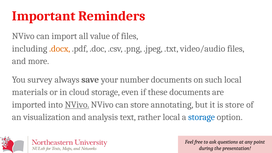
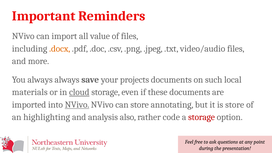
You survey: survey -> always (40, 80)
number: number -> projects (135, 80)
cloud underline: none -> present (79, 92)
visualization: visualization -> highlighting (47, 117)
text: text -> also (128, 117)
rather local: local -> code (171, 117)
storage colour: blue -> red (202, 117)
